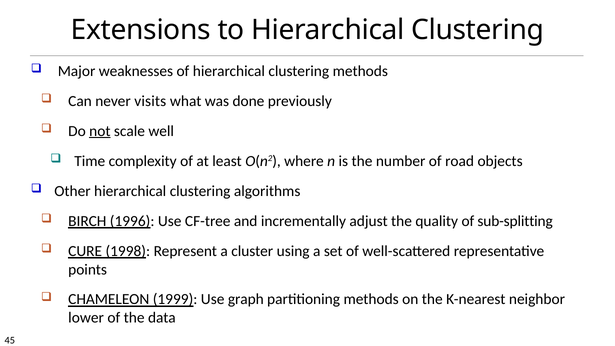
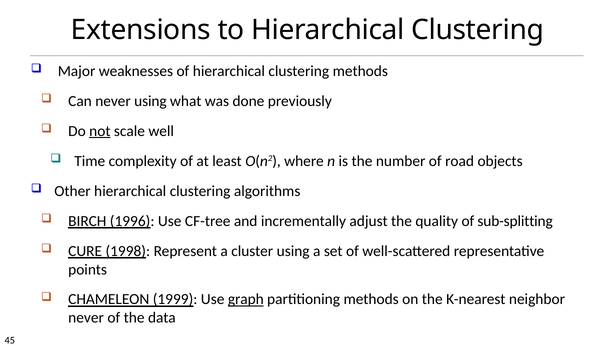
never visits: visits -> using (150, 101)
graph underline: none -> present (246, 299)
lower: lower -> never (86, 318)
